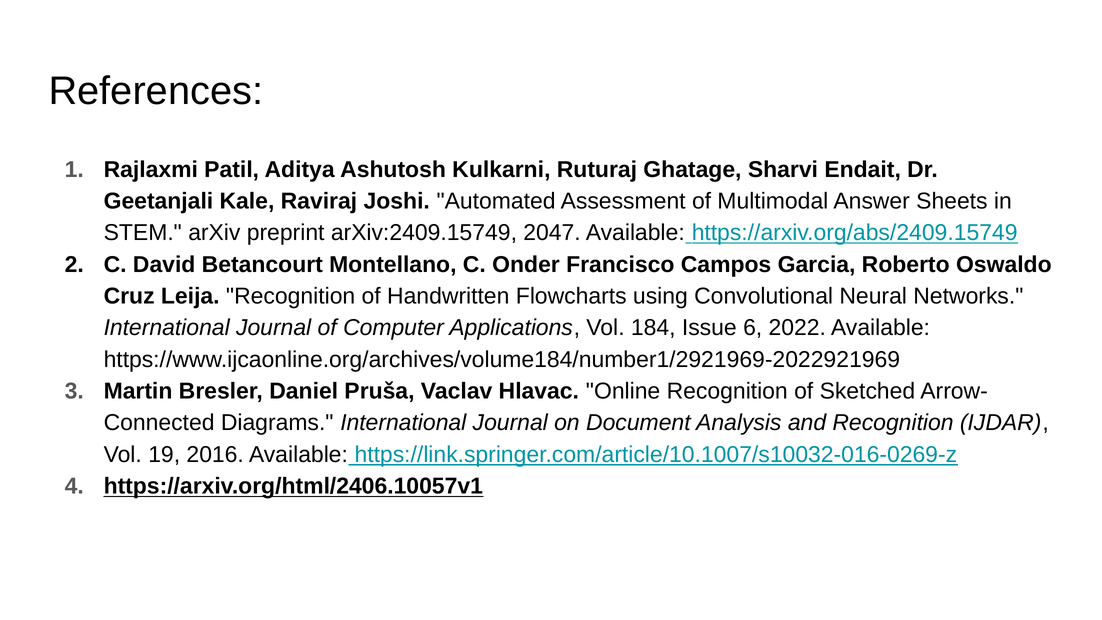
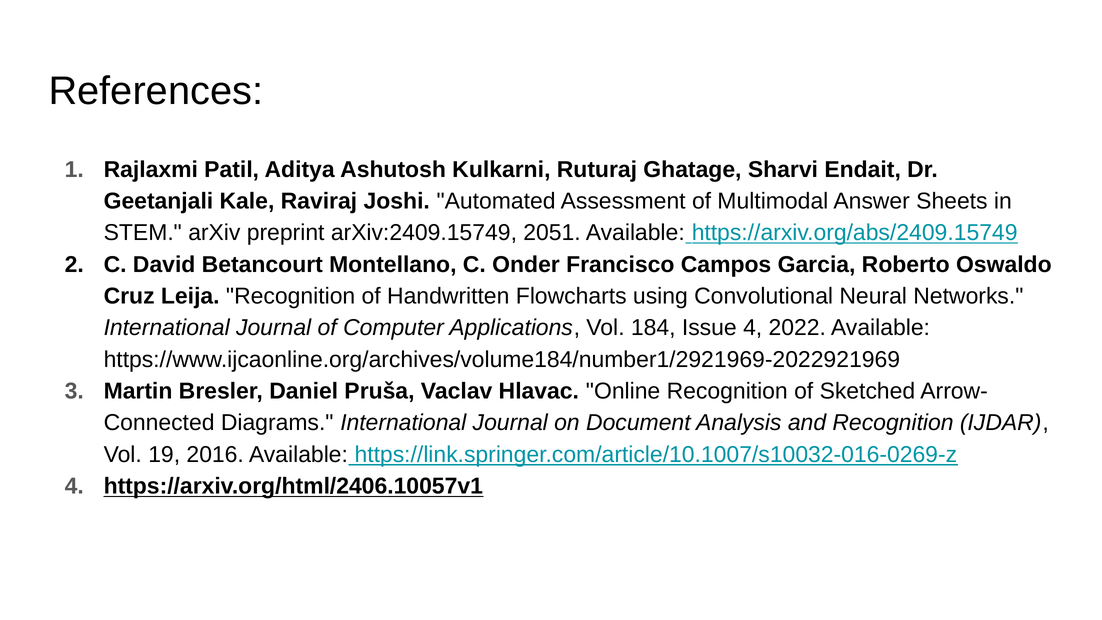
2047: 2047 -> 2051 (552, 233)
Issue 6: 6 -> 4 (753, 328)
